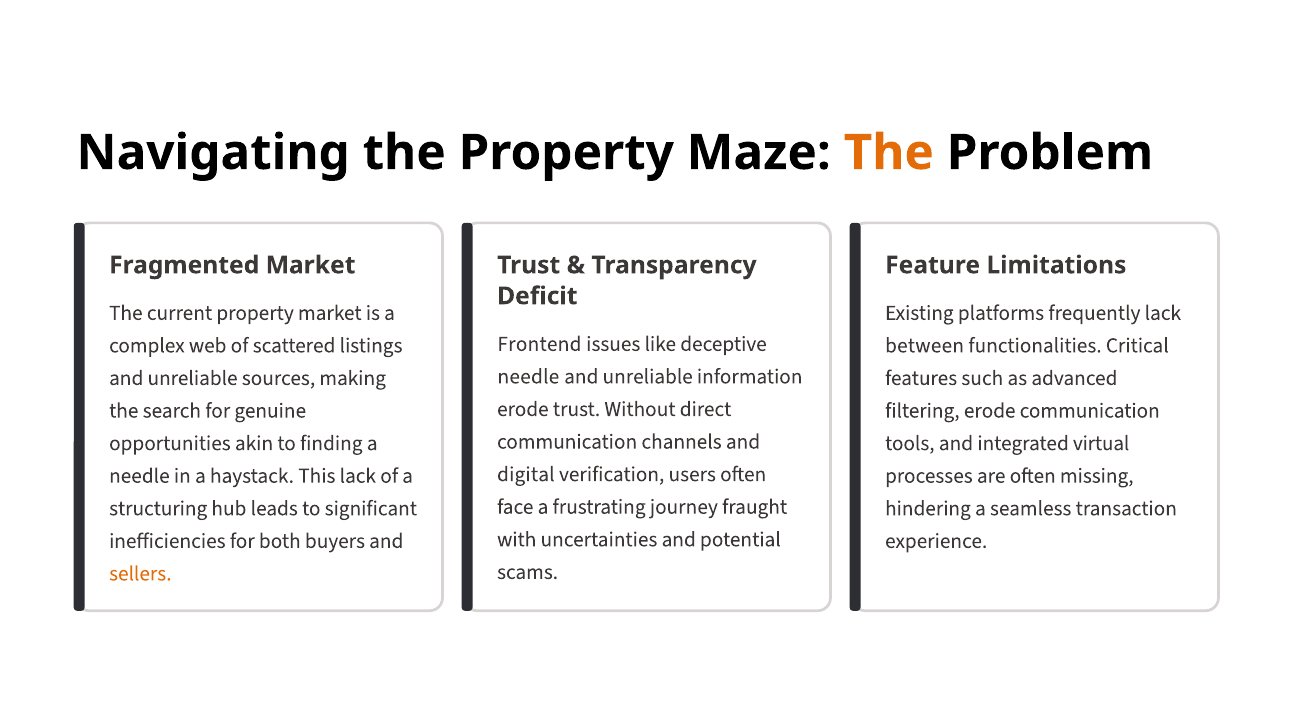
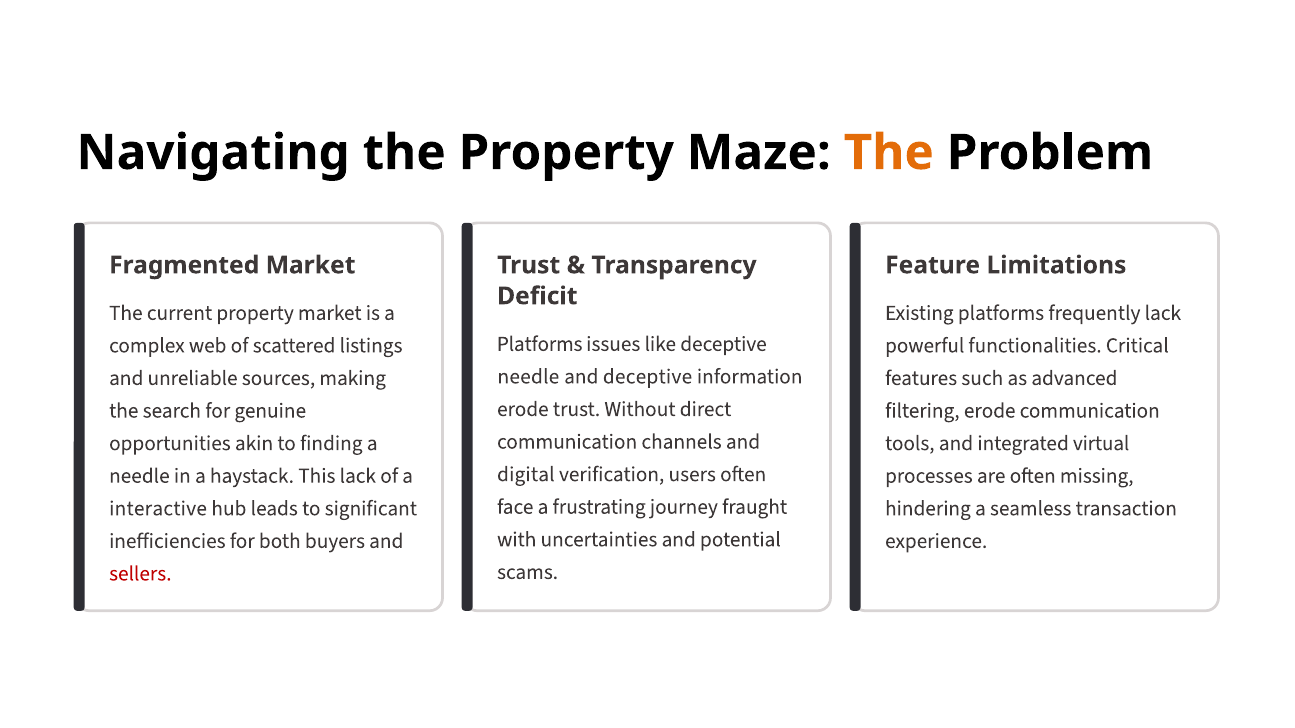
Frontend: Frontend -> Platforms (540, 344)
between: between -> powerful (925, 346)
unreliable: unreliable -> deceptive (648, 377)
structuring: structuring -> interactive (158, 509)
sellers colour: orange -> red (140, 574)
